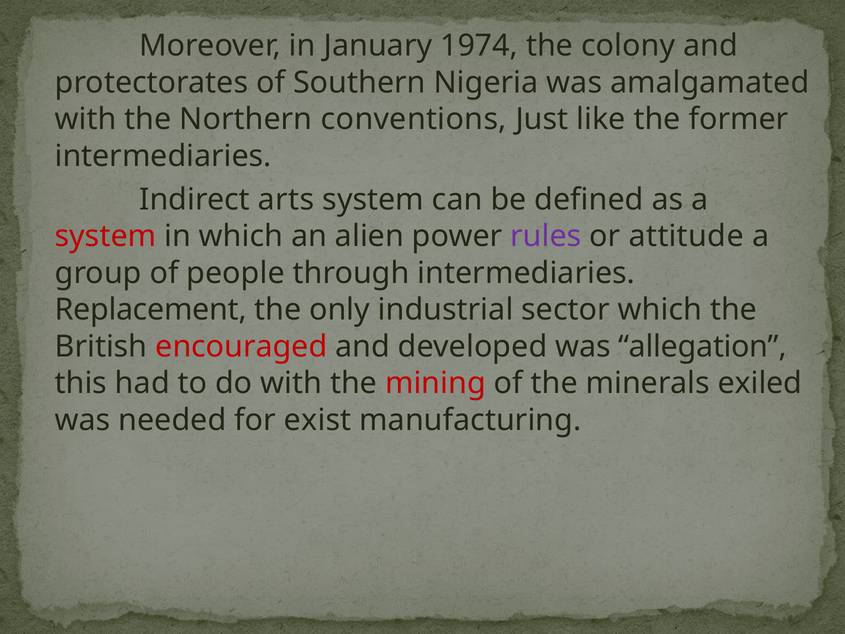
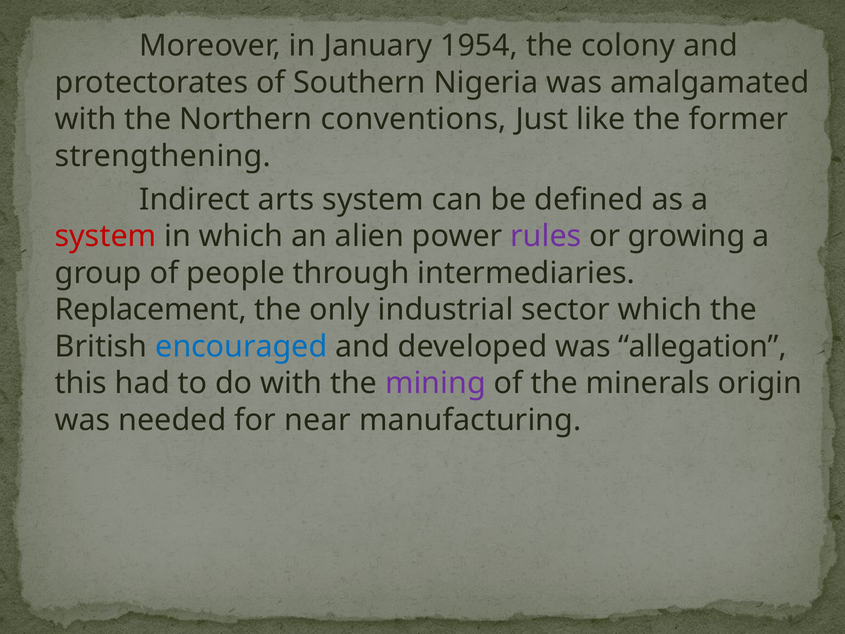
1974: 1974 -> 1954 (479, 46)
intermediaries: intermediaries -> strengthening (163, 156)
attitude: attitude -> growing (687, 236)
encouraged colour: red -> blue (241, 346)
mining colour: red -> purple (435, 383)
exiled: exiled -> origin (760, 383)
exist: exist -> near (318, 420)
